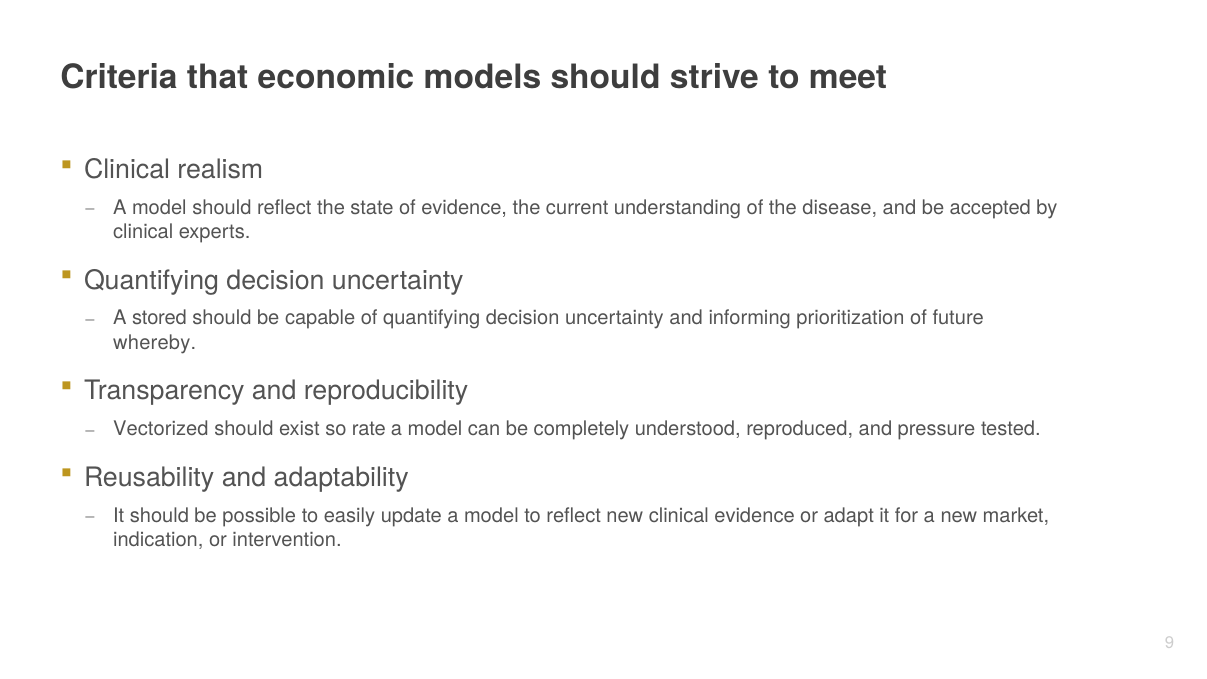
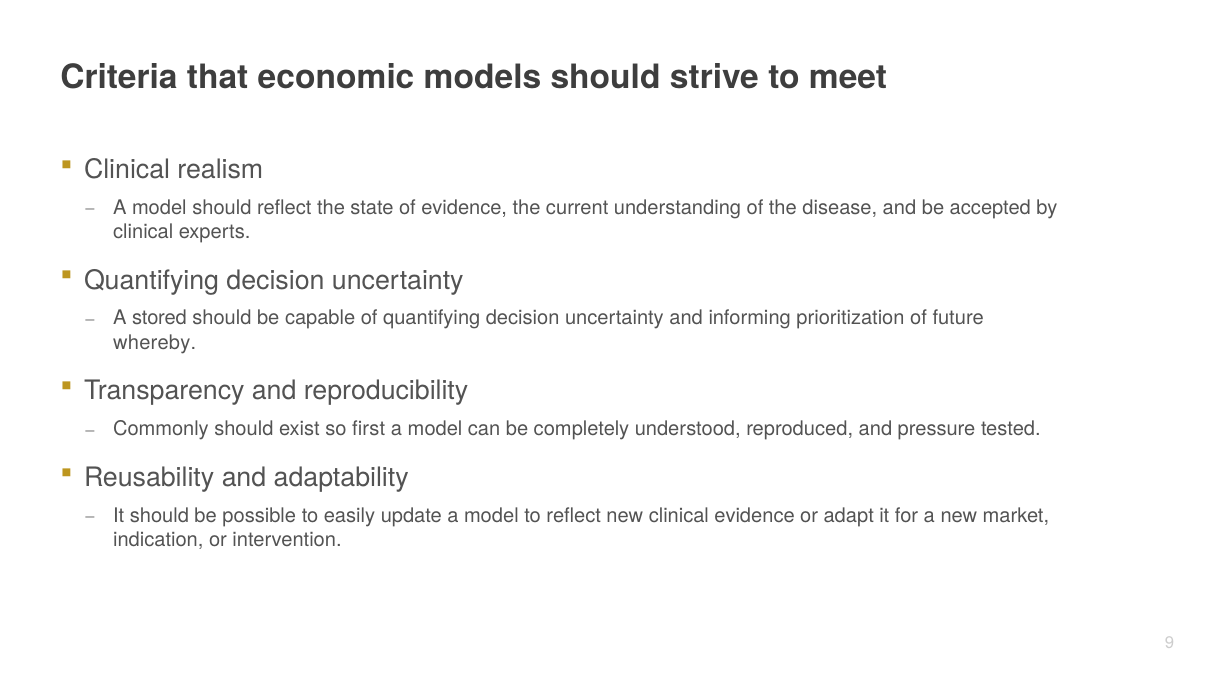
Vectorized: Vectorized -> Commonly (161, 429)
rate: rate -> first (369, 429)
